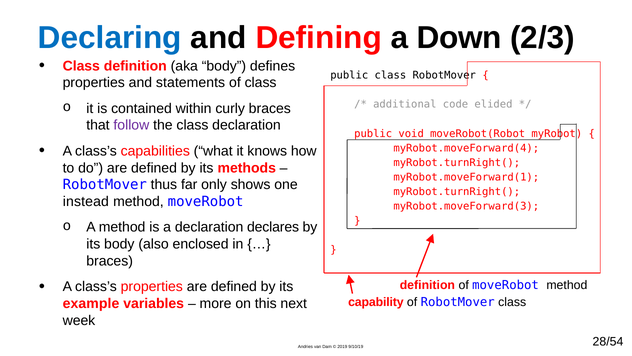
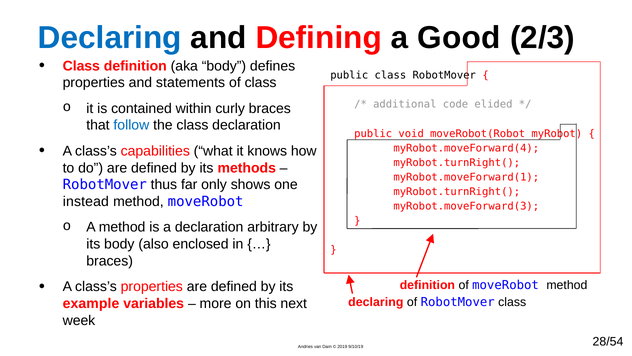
Down: Down -> Good (459, 38)
follow colour: purple -> blue (131, 125)
declares: declares -> arbitrary (273, 227)
capability: capability -> declaring (376, 302)
